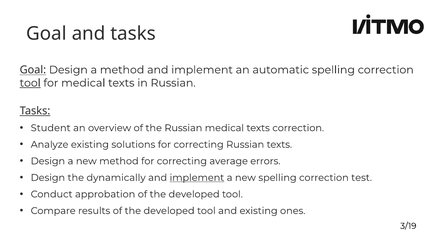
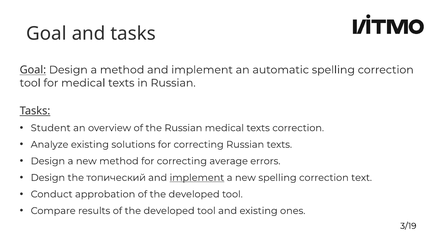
tool underline: present -> none (30, 83)
dynamically: dynamically -> топический (116, 178)
test: test -> text (362, 178)
